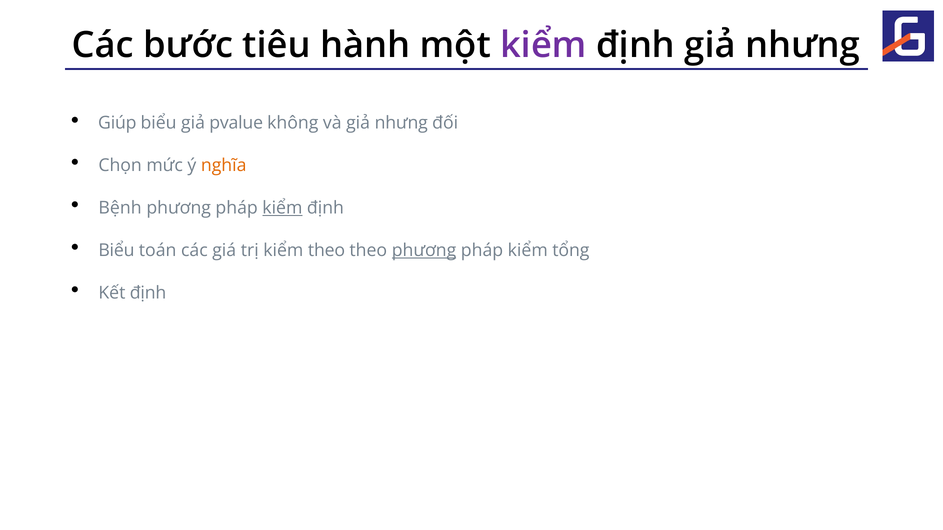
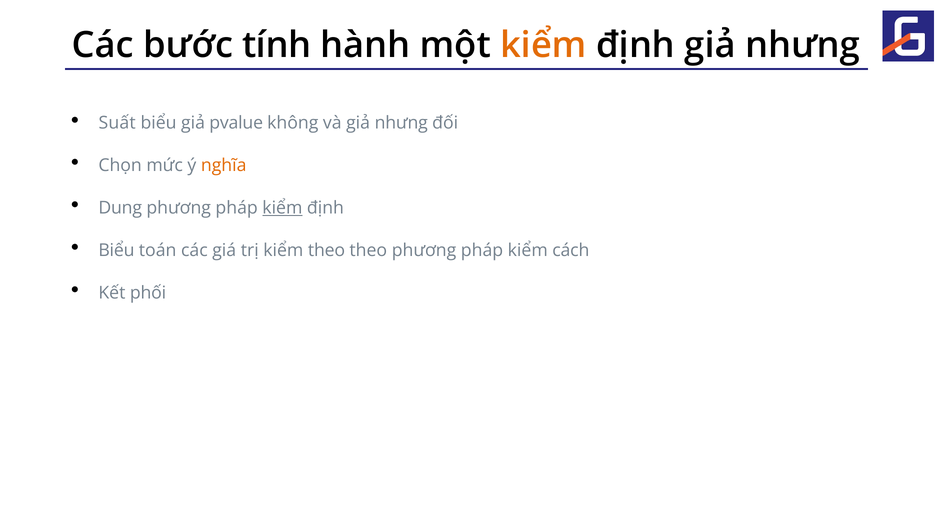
tiêu: tiêu -> tính (277, 45)
kiểm colour: purple -> orange (543, 45)
Giúp: Giúp -> Suất (117, 123)
Bệnh: Bệnh -> Dung (120, 208)
phương underline: present -> none (424, 251)
tổng: tổng -> cách (571, 251)
Kết định: định -> phối (148, 293)
